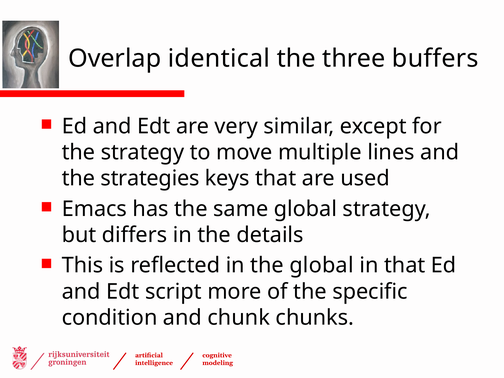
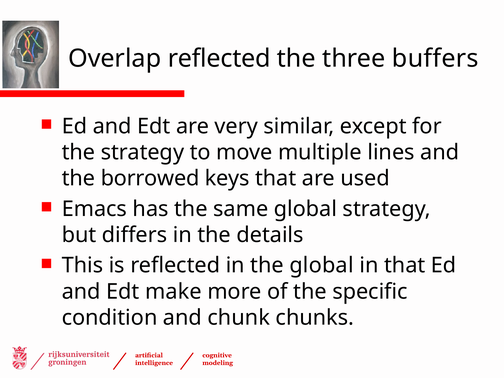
Overlap identical: identical -> reflected (219, 58)
strategies: strategies -> borrowed (150, 178)
script: script -> make (173, 292)
